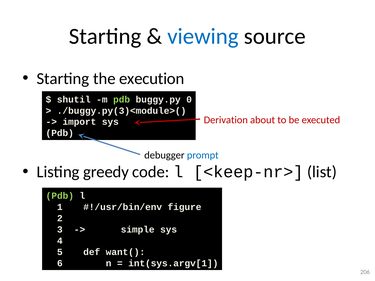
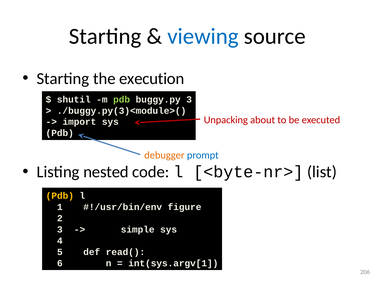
buggy.py 0: 0 -> 3 (189, 100)
Derivation: Derivation -> Unpacking (226, 120)
debugger colour: black -> orange (164, 155)
greedy: greedy -> nested (106, 172)
<keep-nr>: <keep-nr> -> <byte-nr> (248, 172)
Pdb colour: light green -> yellow (60, 196)
want(: want( -> read( (125, 252)
